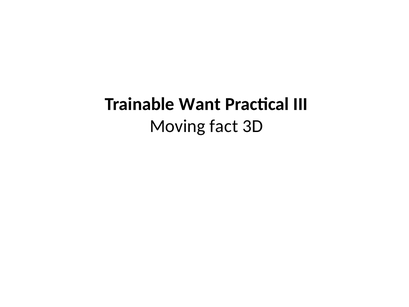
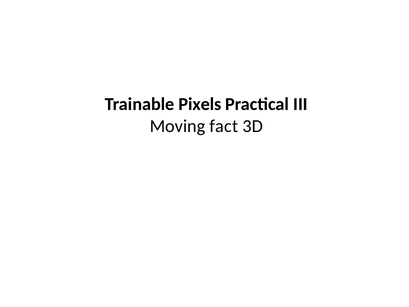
Want: Want -> Pixels (200, 104)
